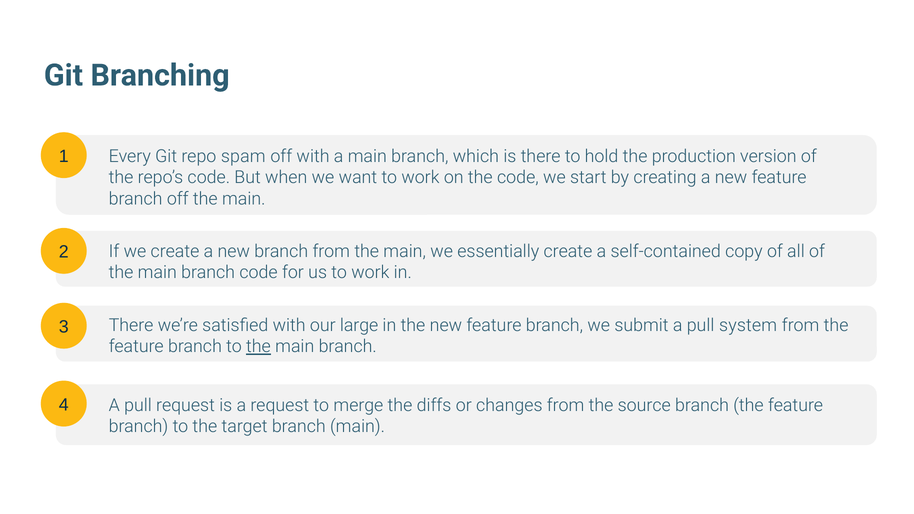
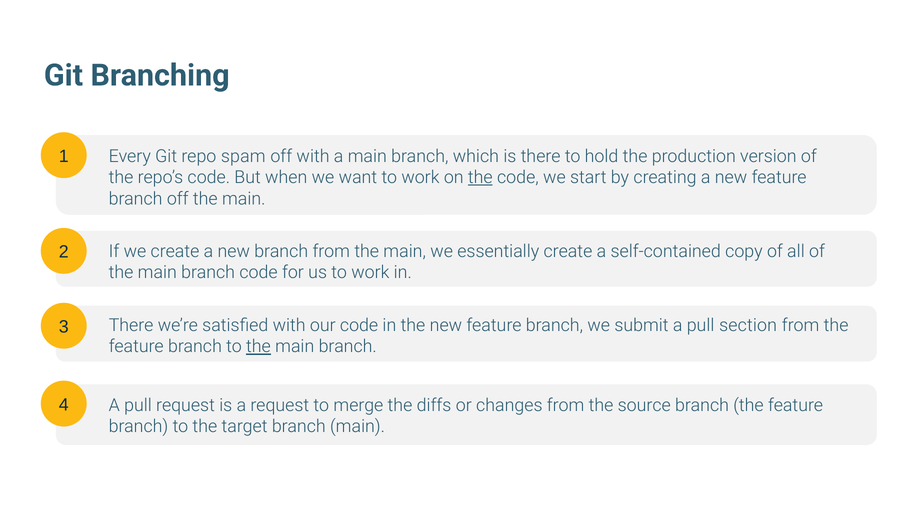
the underline: none -> present (480, 178)
our large: large -> code (359, 325)
system: system -> section (748, 325)
